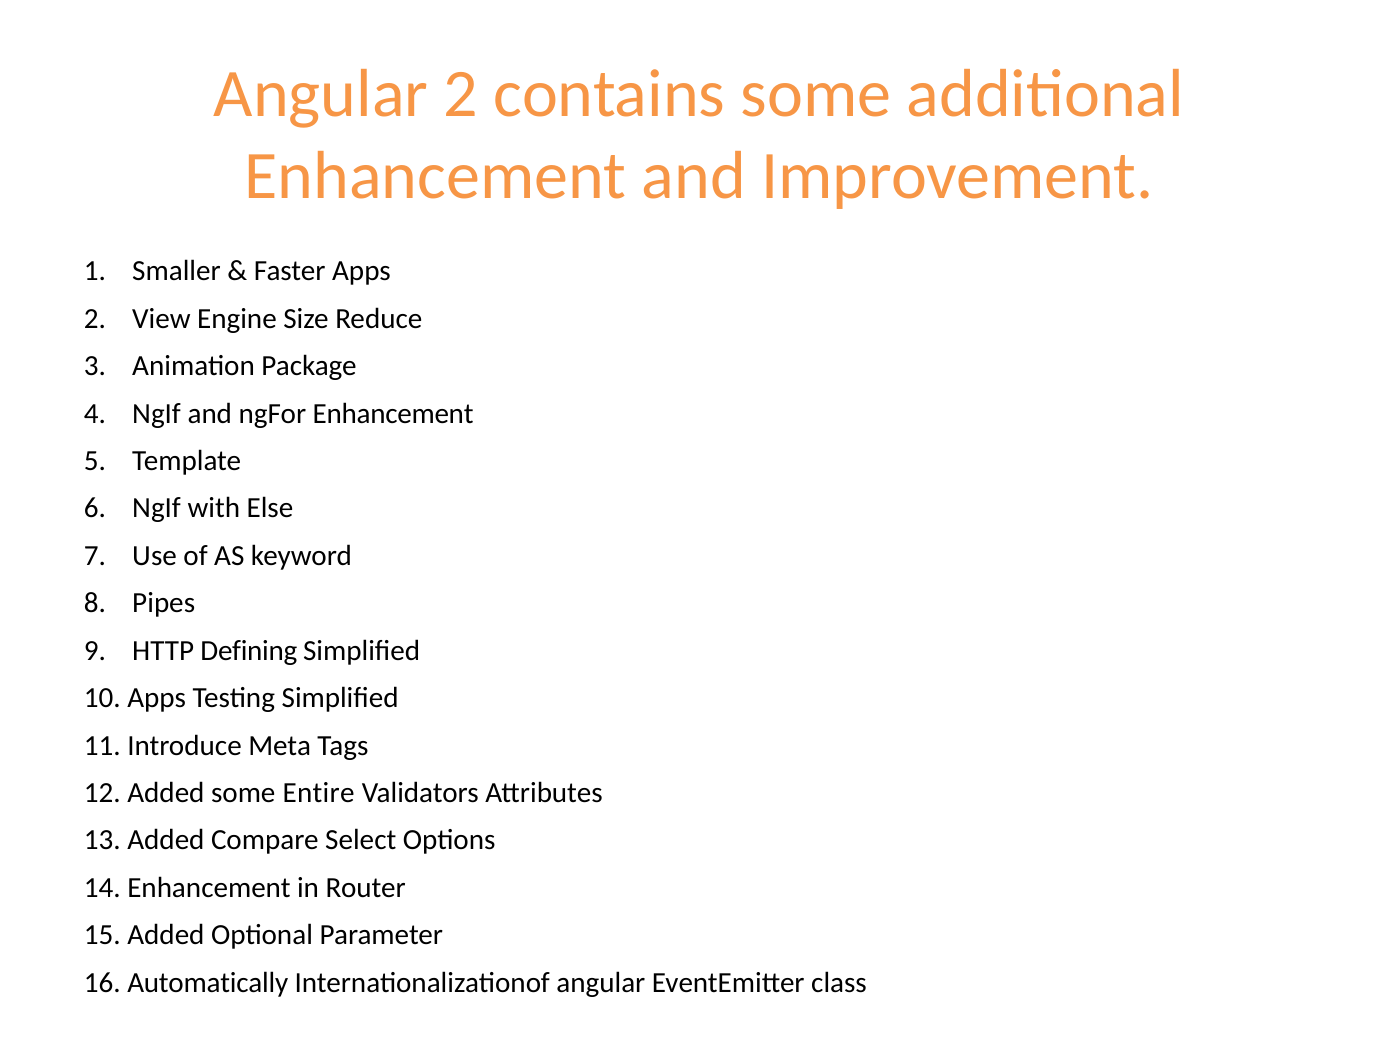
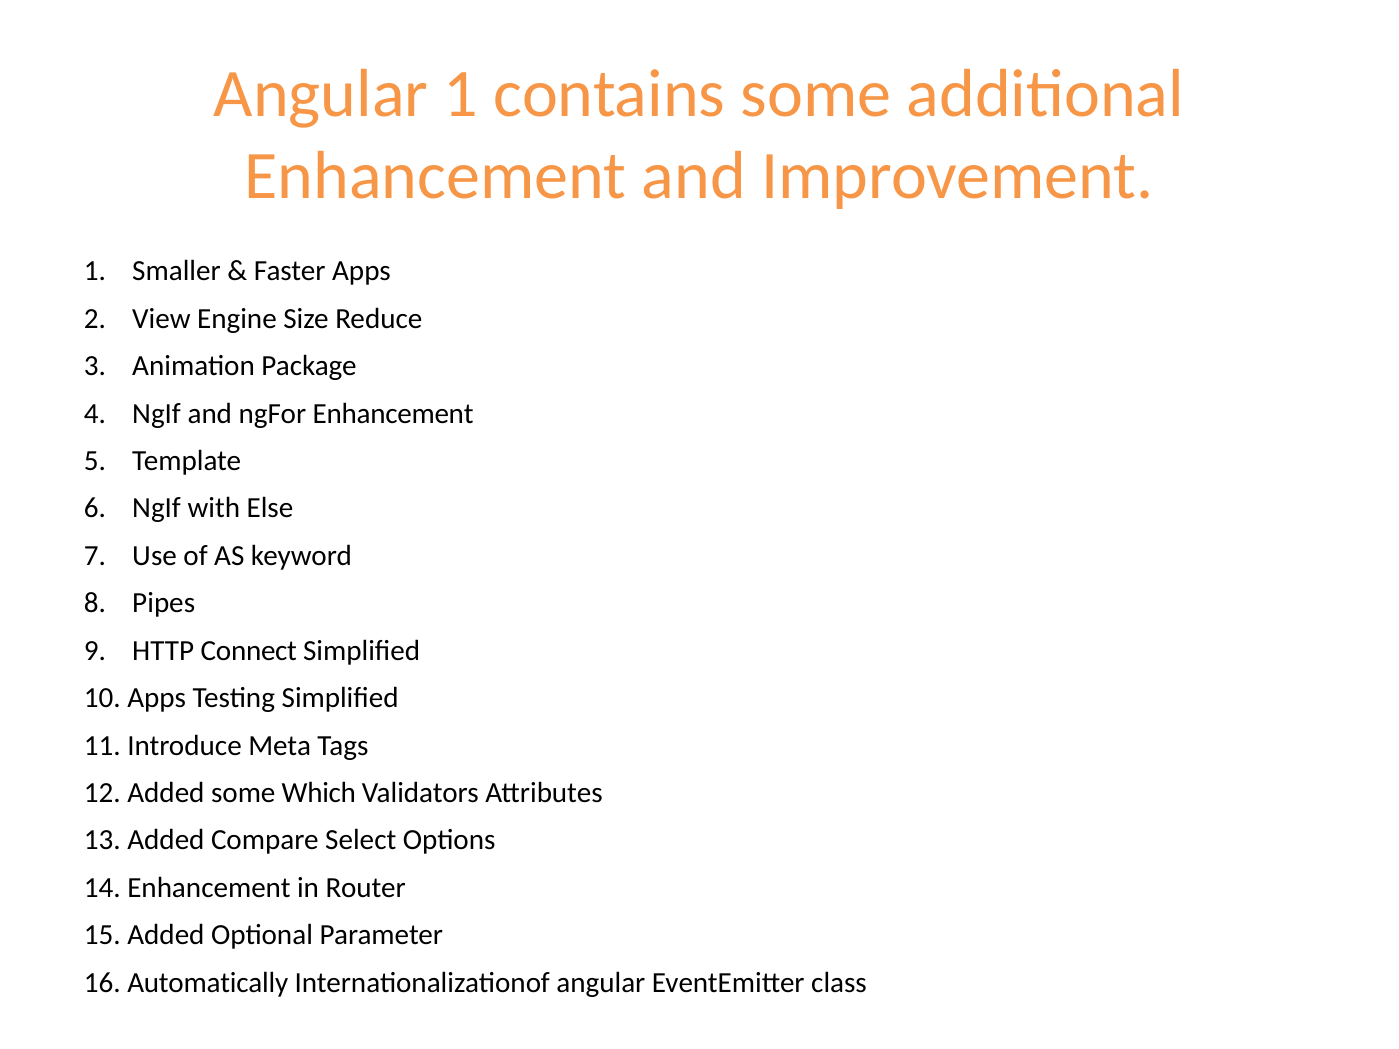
Angular 2: 2 -> 1 (461, 95)
Defining: Defining -> Connect (249, 651)
Entire: Entire -> Which (319, 793)
